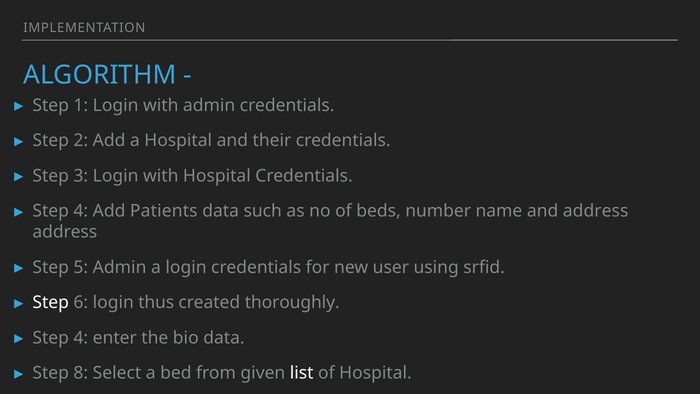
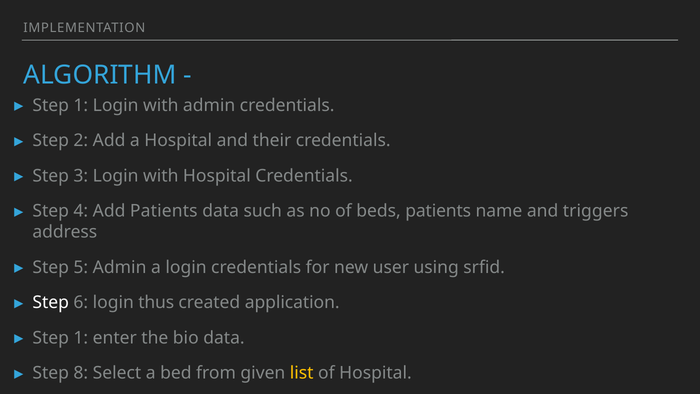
beds number: number -> patients (438, 211)
and address: address -> triggers (596, 211)
thoroughly: thoroughly -> application (292, 302)
4: 4 -> 1 (81, 338)
list colour: white -> yellow (302, 373)
